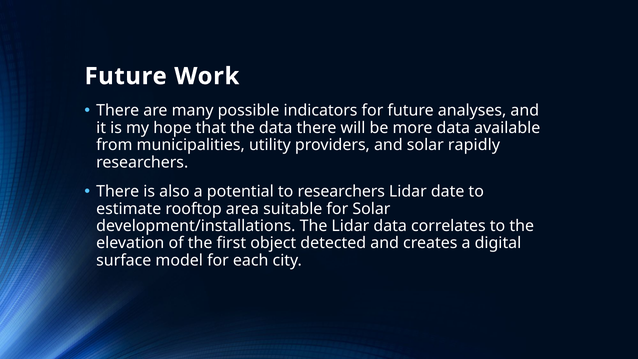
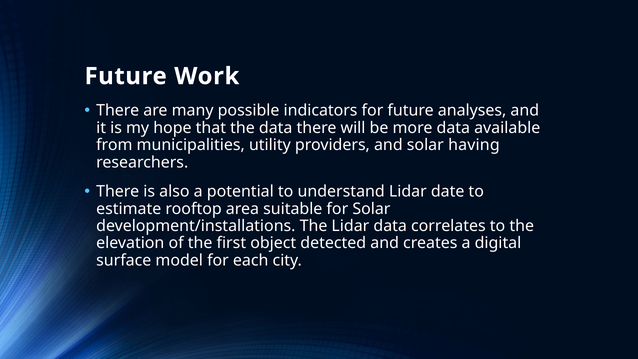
rapidly: rapidly -> having (474, 145)
to researchers: researchers -> understand (341, 191)
